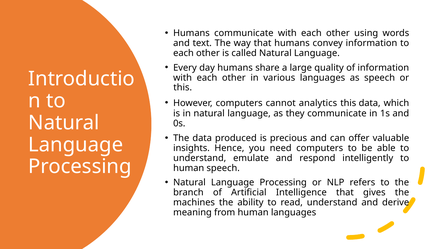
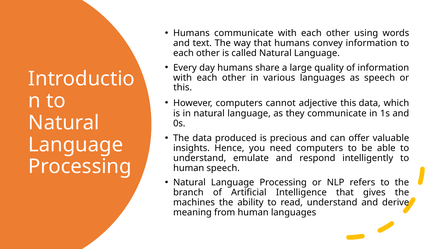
analytics: analytics -> adjective (318, 103)
